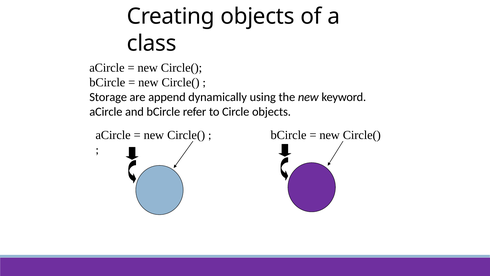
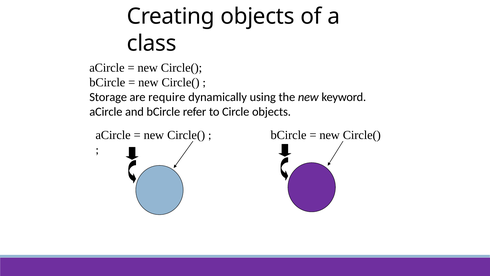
append: append -> require (167, 97)
